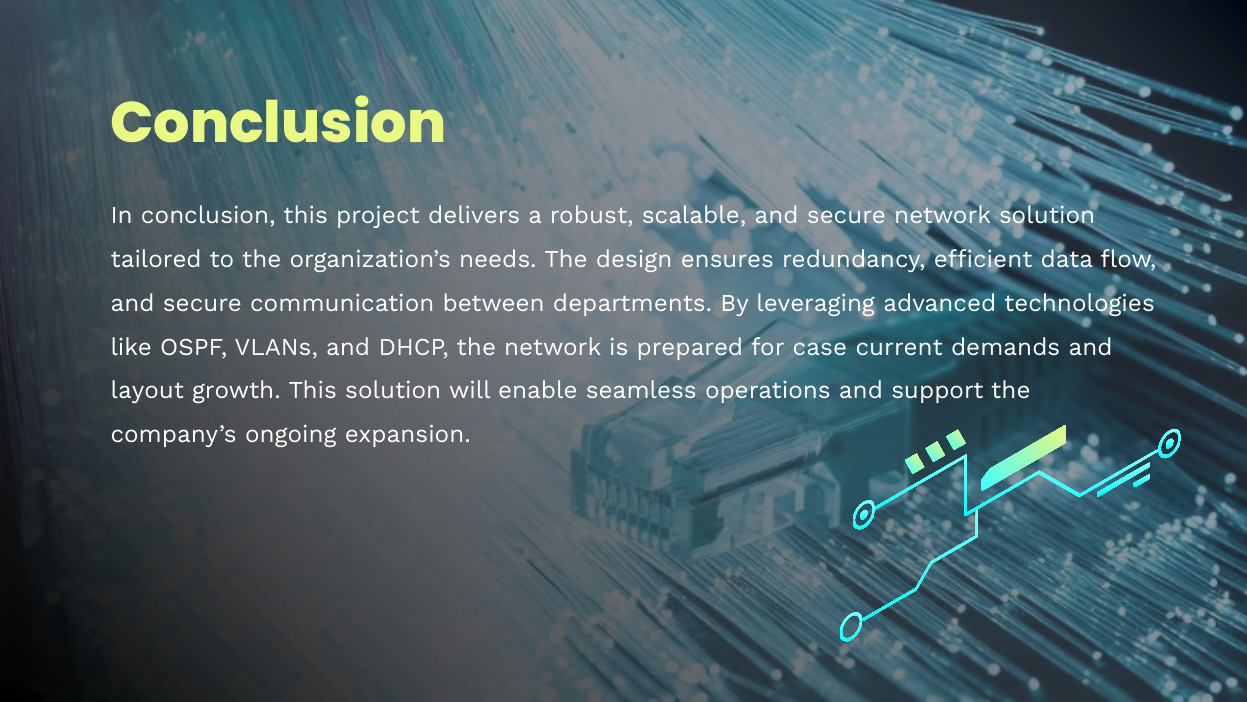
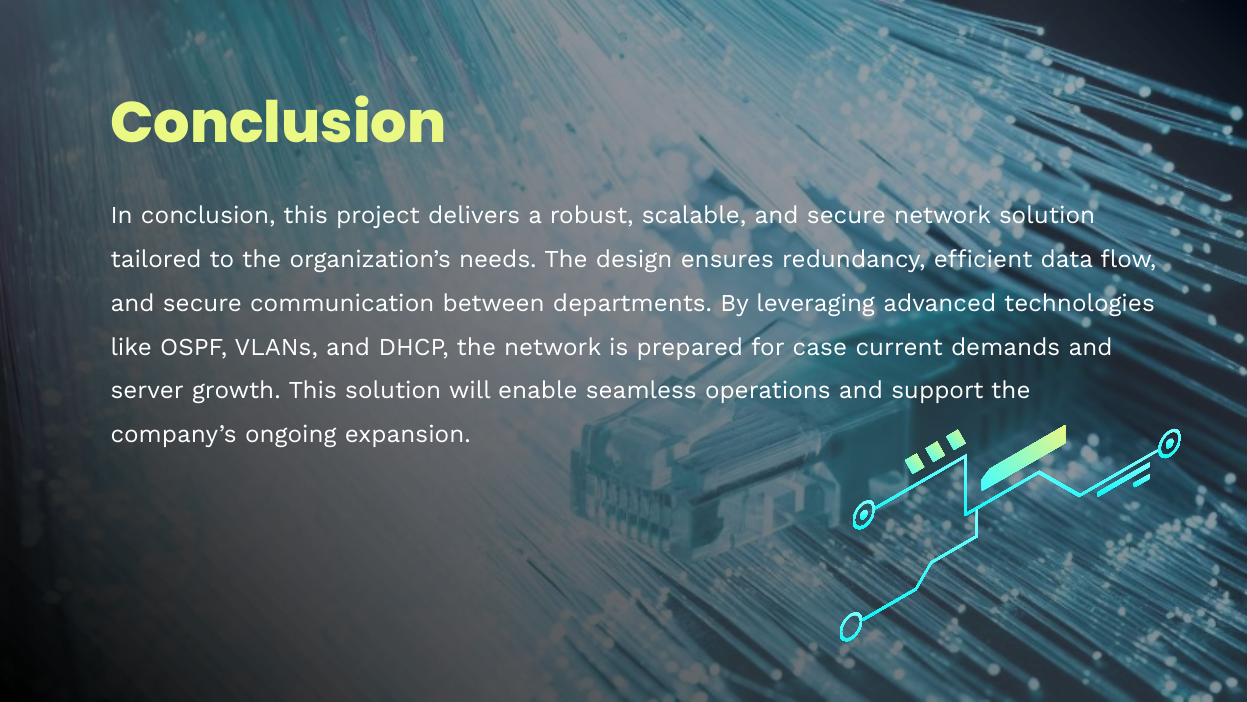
layout: layout -> server (147, 390)
